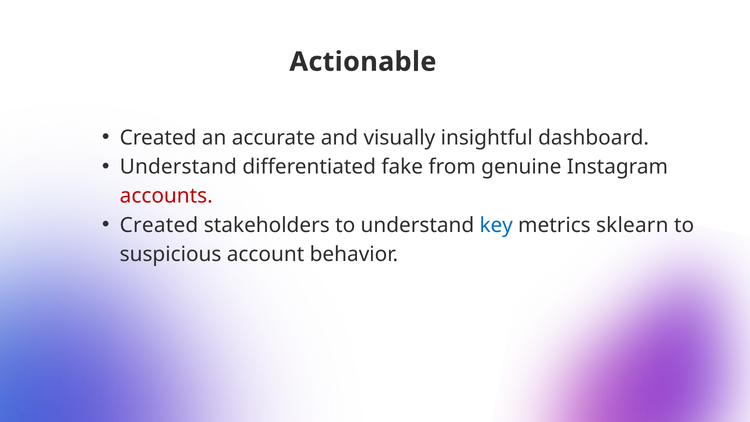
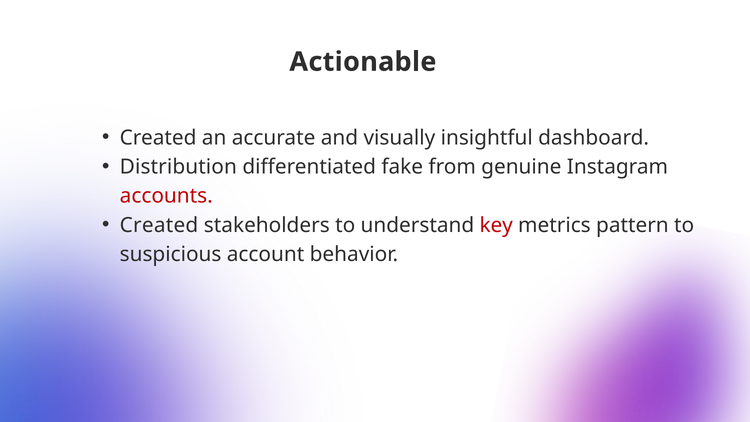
Understand: Understand -> Distribution (178, 167)
key colour: blue -> red (496, 225)
sklearn: sklearn -> pattern (632, 225)
